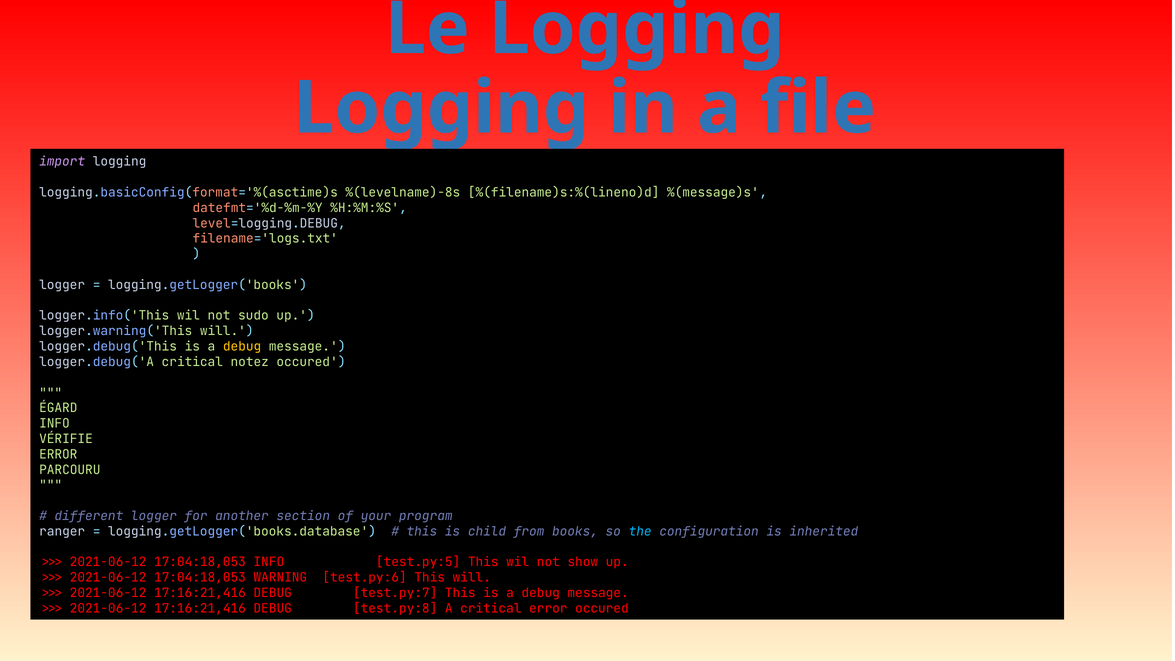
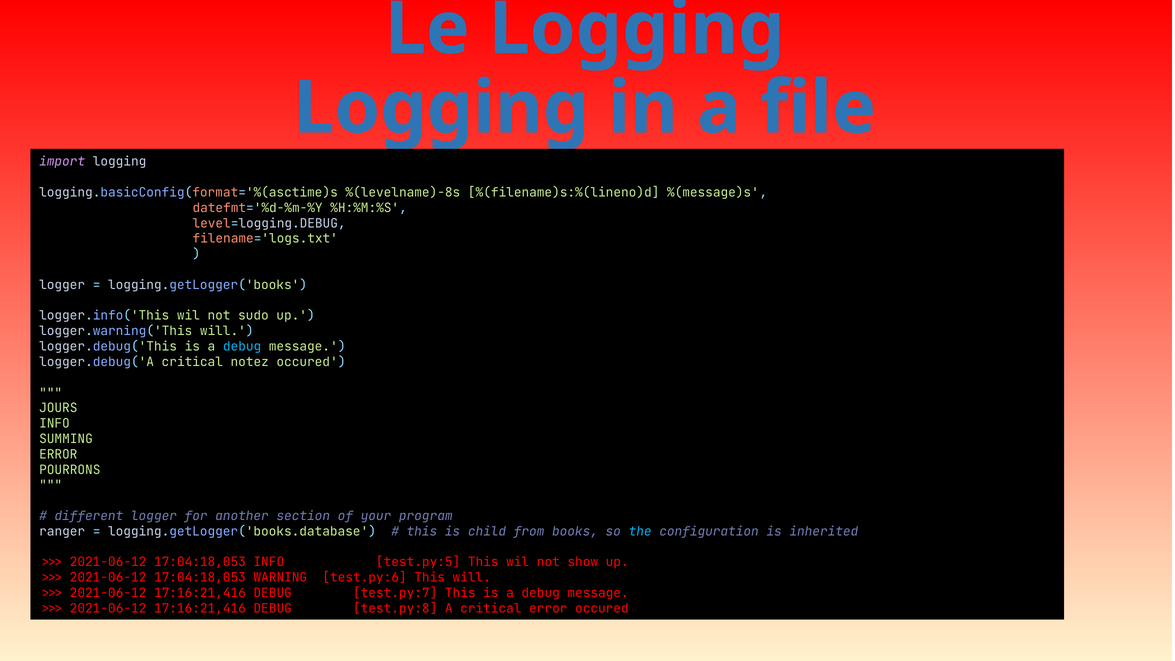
debug colour: yellow -> light blue (242, 347)
ÉGARD: ÉGARD -> JOURS (58, 408)
VÉRIFIE: VÉRIFIE -> SUMMING (66, 439)
PARCOURU: PARCOURU -> POURRONS (70, 470)
